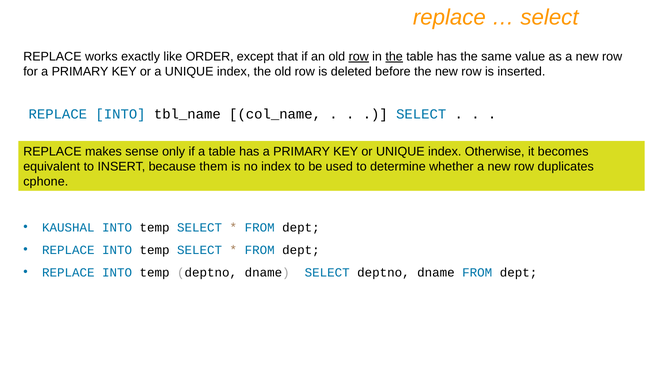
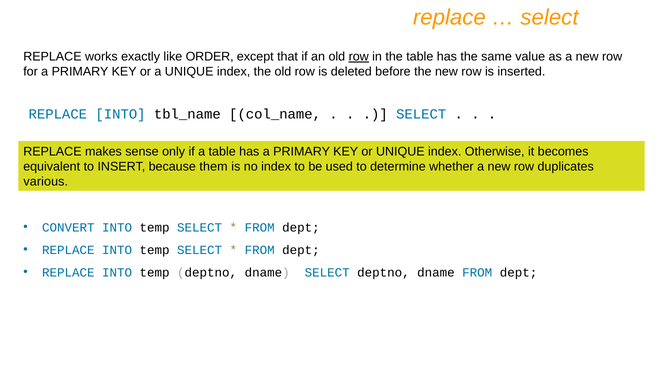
the underline: present -> none (394, 57)
cphone: cphone -> various (46, 182)
KAUSHAL: KAUSHAL -> CONVERT (68, 228)
